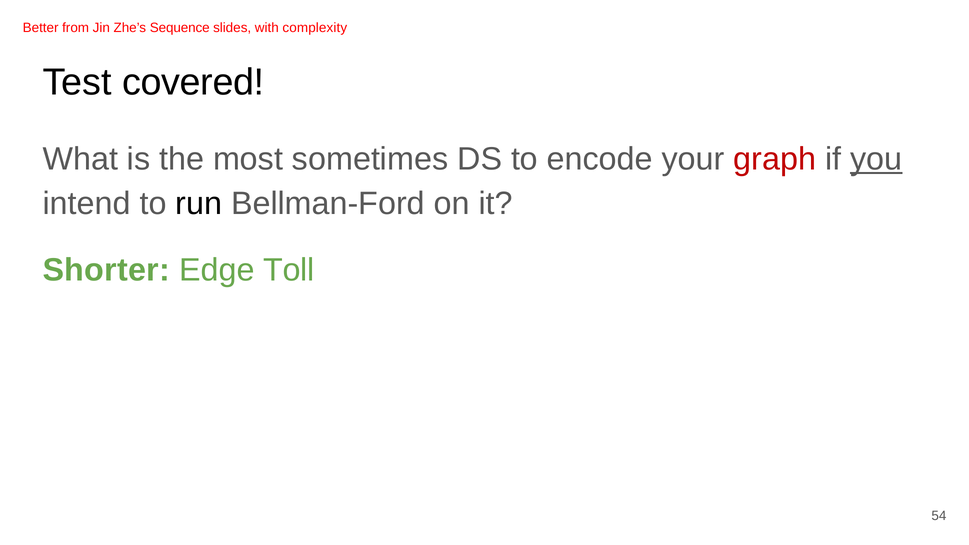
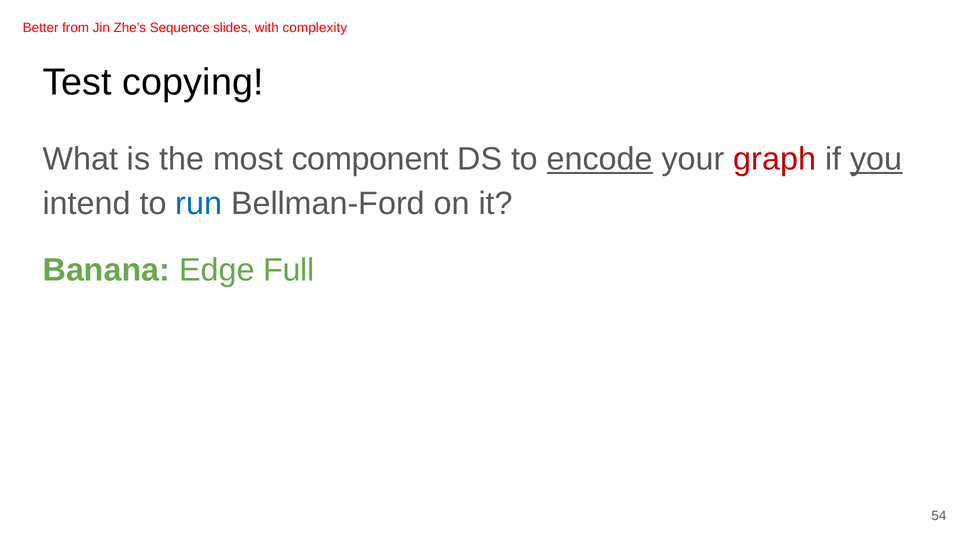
covered: covered -> copying (193, 82)
sometimes: sometimes -> component (370, 159)
encode underline: none -> present (600, 159)
run colour: black -> blue (199, 204)
Shorter: Shorter -> Banana (106, 270)
Toll: Toll -> Full (289, 270)
